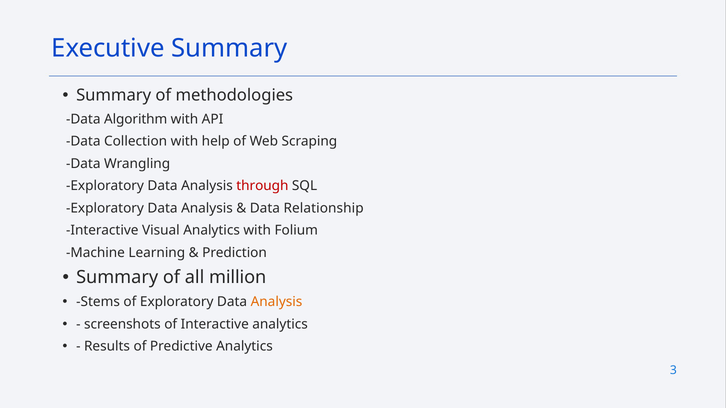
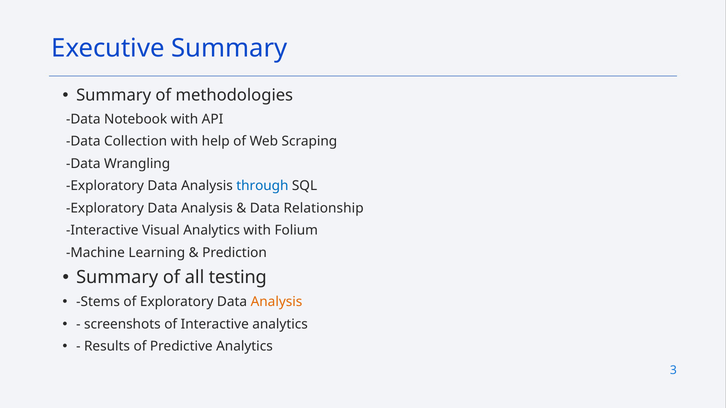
Algorithm: Algorithm -> Notebook (136, 119)
through colour: red -> blue (262, 186)
million: million -> testing (238, 278)
